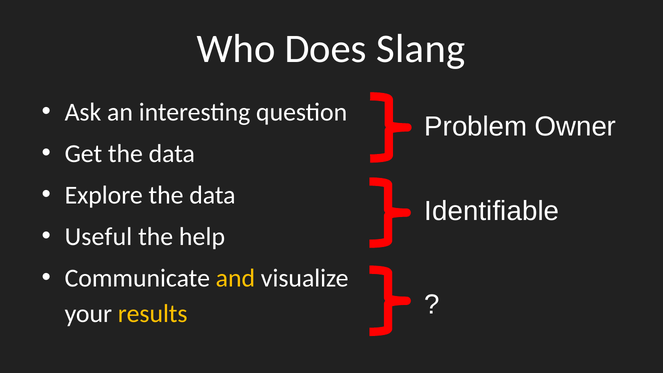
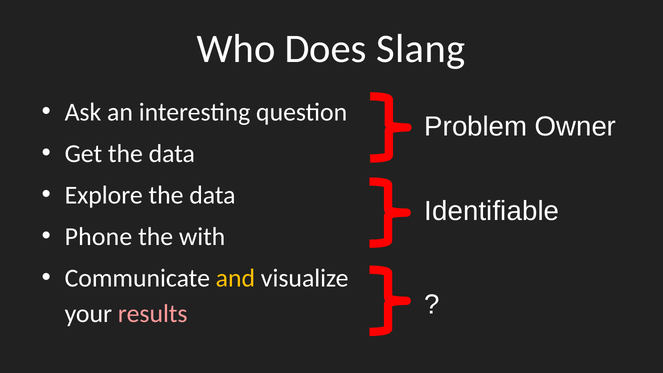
Useful: Useful -> Phone (98, 237)
help: help -> with (202, 237)
results colour: yellow -> pink (153, 314)
